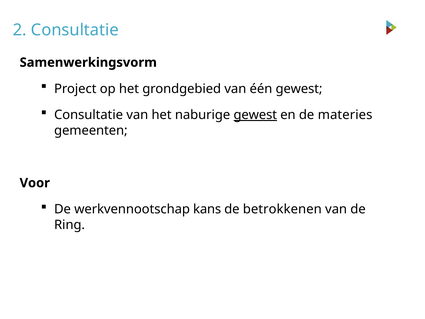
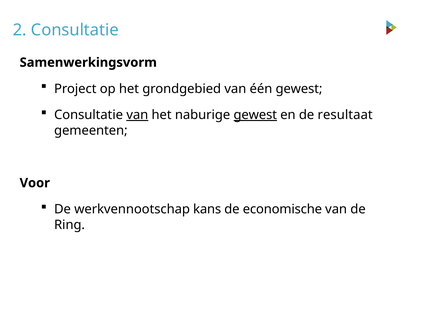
van underline: none -> present (137, 115)
materies: materies -> resultaat (345, 115)
betrokkenen: betrokkenen -> economische (282, 209)
